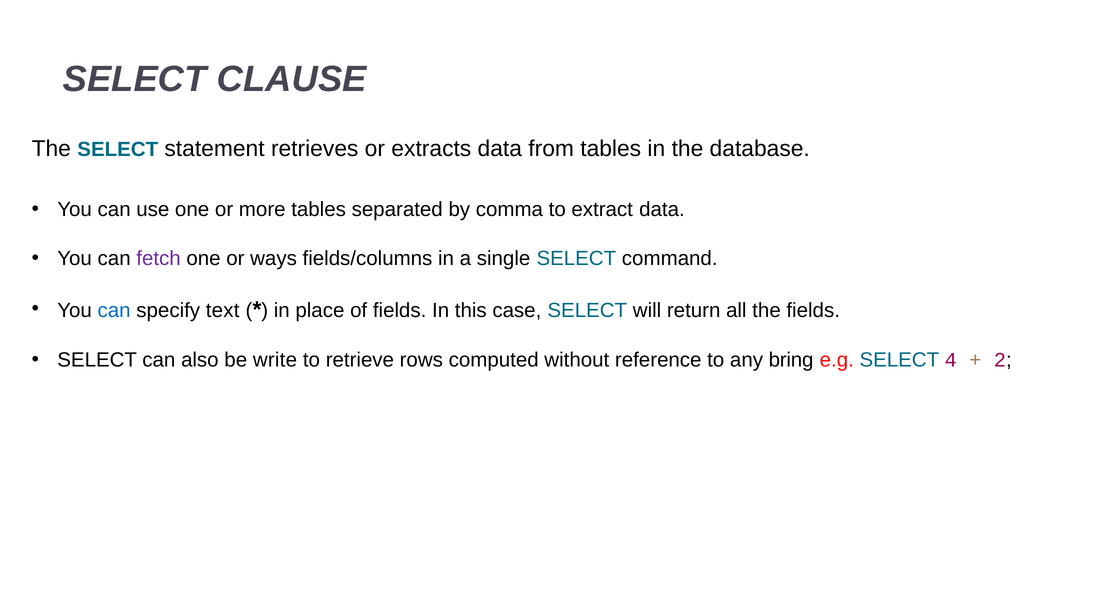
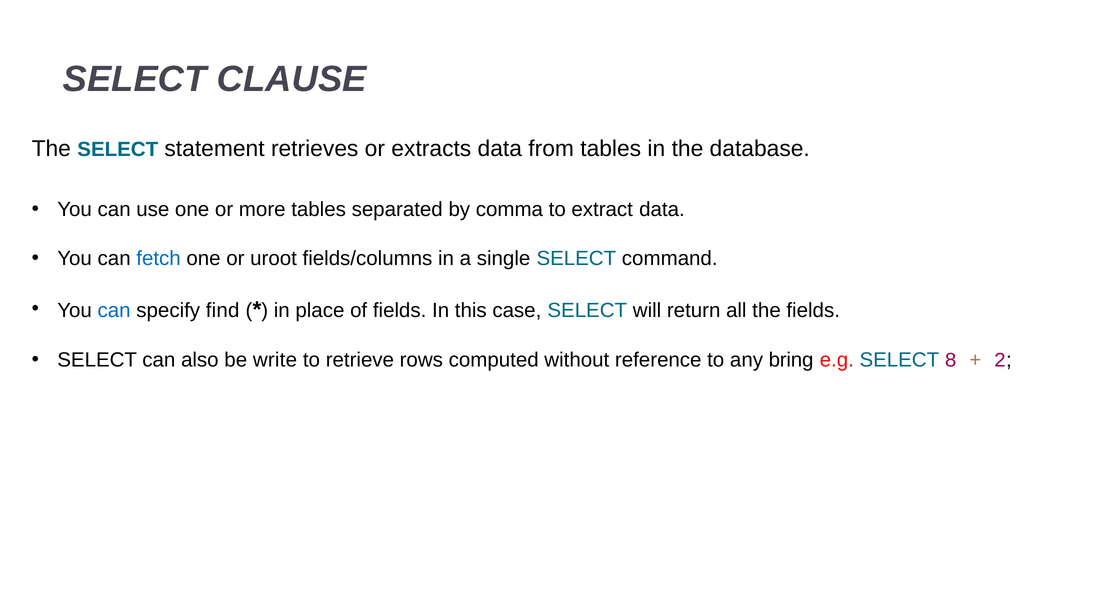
fetch colour: purple -> blue (159, 258)
ways: ways -> uroot (274, 258)
text: text -> find (223, 310)
4: 4 -> 8 (951, 360)
